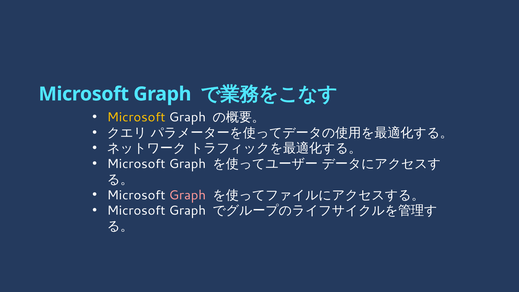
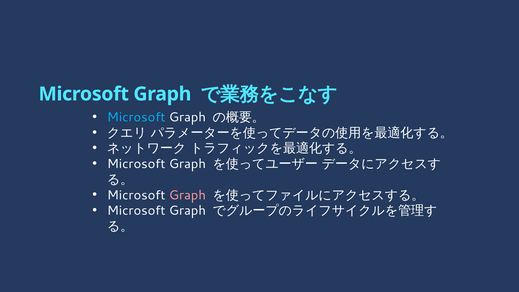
Microsoft colour: yellow -> light blue (136, 117)
